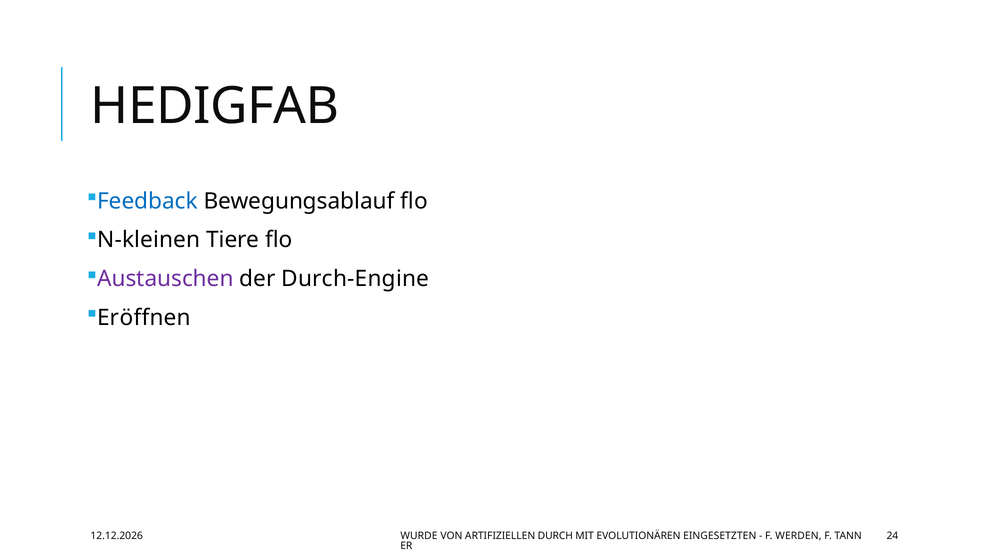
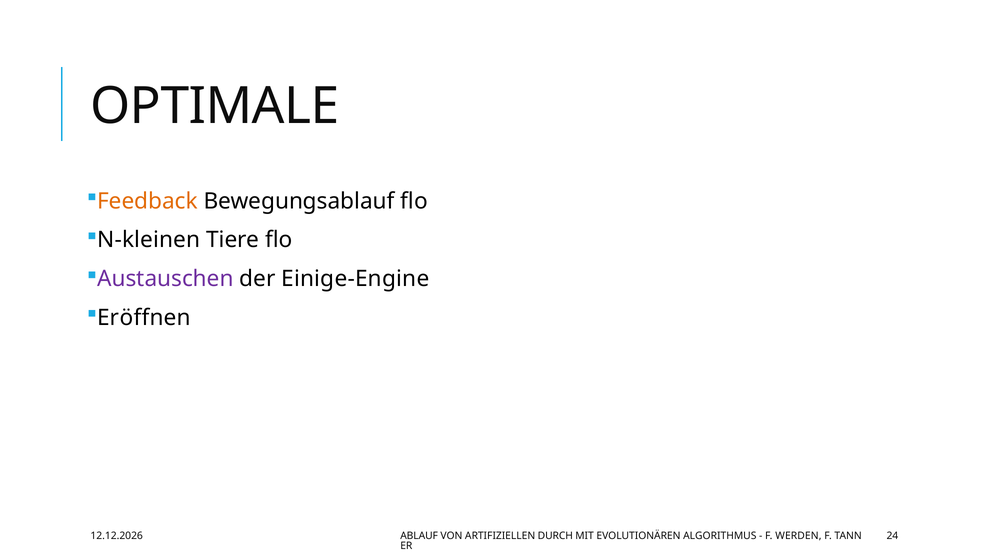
HEDIGFAB: HEDIGFAB -> OPTIMALE (215, 106)
Feedback colour: blue -> orange (147, 201)
Durch-Engine: Durch-Engine -> Einige-Engine (355, 279)
WURDE: WURDE -> ABLAUF (419, 536)
EINGESETZTEN: EINGESETZTEN -> ALGORITHMUS (720, 536)
